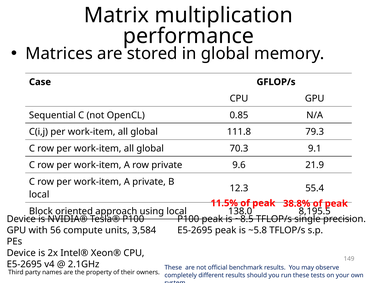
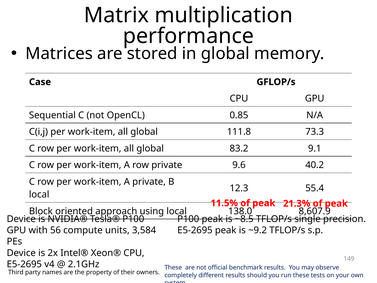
79.3: 79.3 -> 73.3 (315, 132)
70.3: 70.3 -> 83.2 (239, 148)
21.9: 21.9 -> 40.2 (315, 165)
38.8%: 38.8% -> 21.3% (297, 203)
8,195.5: 8,195.5 -> 8,607.9 (315, 211)
~5.8: ~5.8 -> ~9.2 (258, 230)
